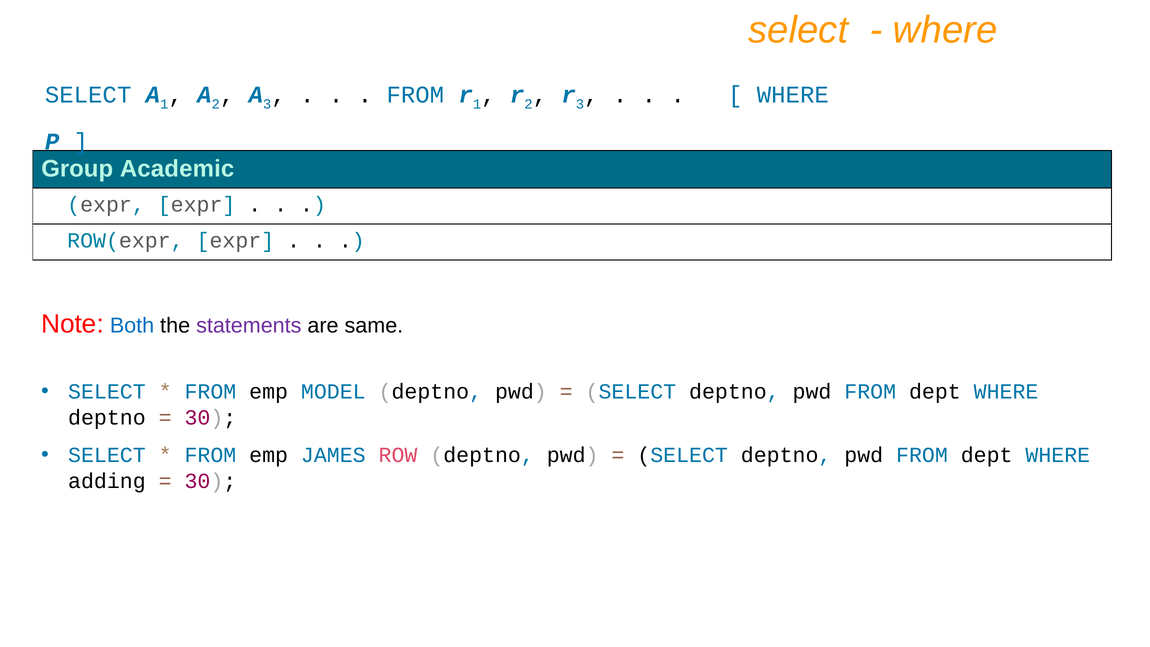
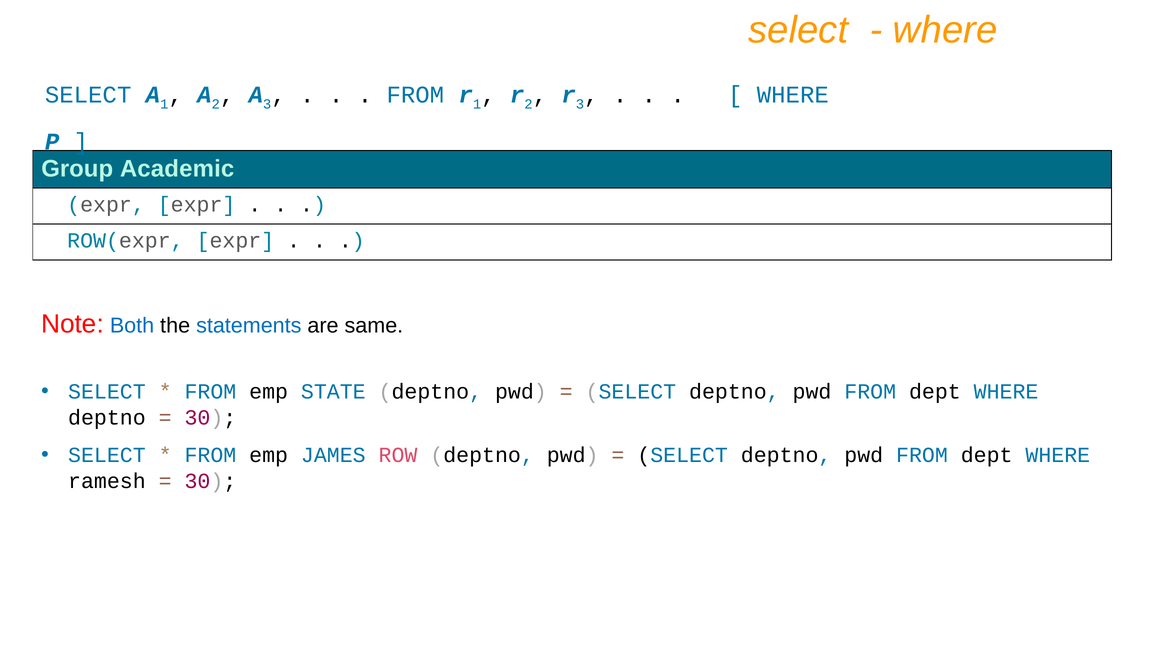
statements colour: purple -> blue (249, 325)
MODEL: MODEL -> STATE (333, 392)
adding: adding -> ramesh (107, 481)
